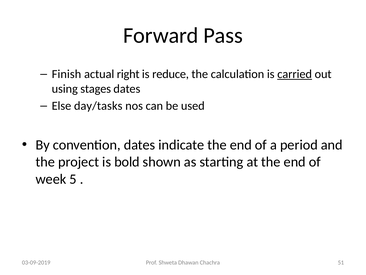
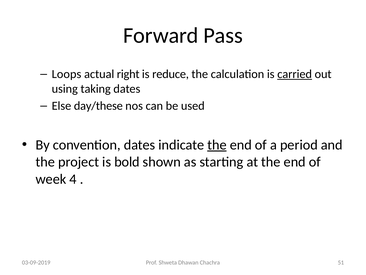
Finish: Finish -> Loops (67, 74)
stages: stages -> taking (96, 89)
day/tasks: day/tasks -> day/these (98, 106)
the underline: none -> present (217, 145)
5: 5 -> 4 (73, 179)
